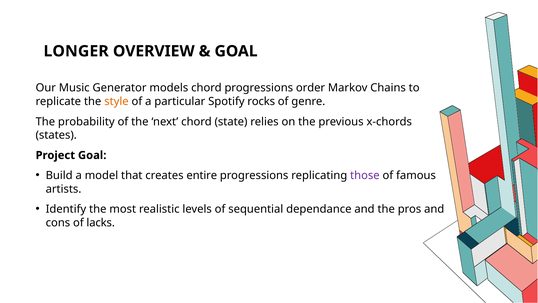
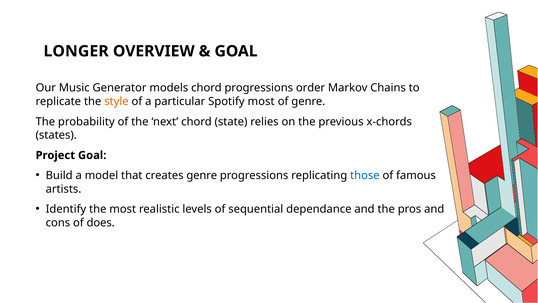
Spotify rocks: rocks -> most (261, 101)
creates entire: entire -> genre (202, 175)
those colour: purple -> blue (365, 175)
lacks: lacks -> does (101, 222)
